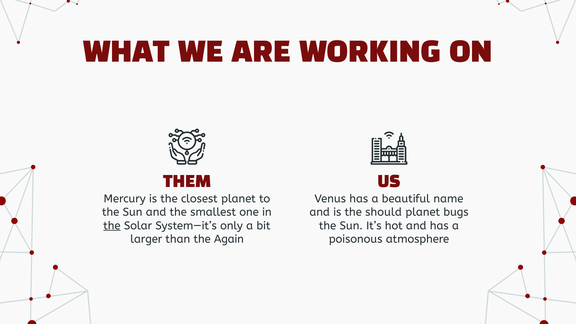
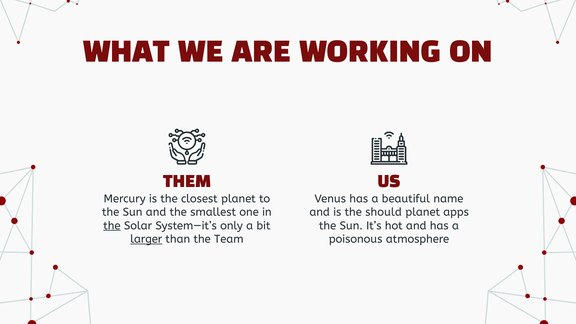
bugs: bugs -> apps (456, 212)
larger underline: none -> present (146, 239)
Again: Again -> Team (229, 239)
